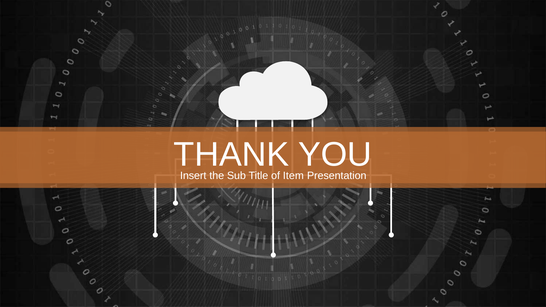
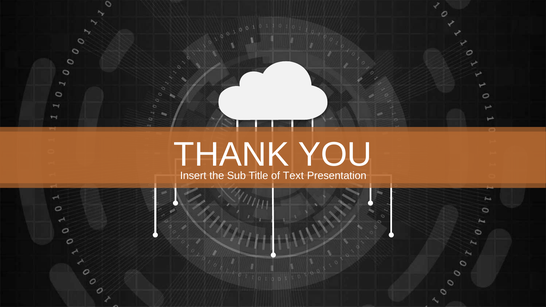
Item: Item -> Text (293, 176)
